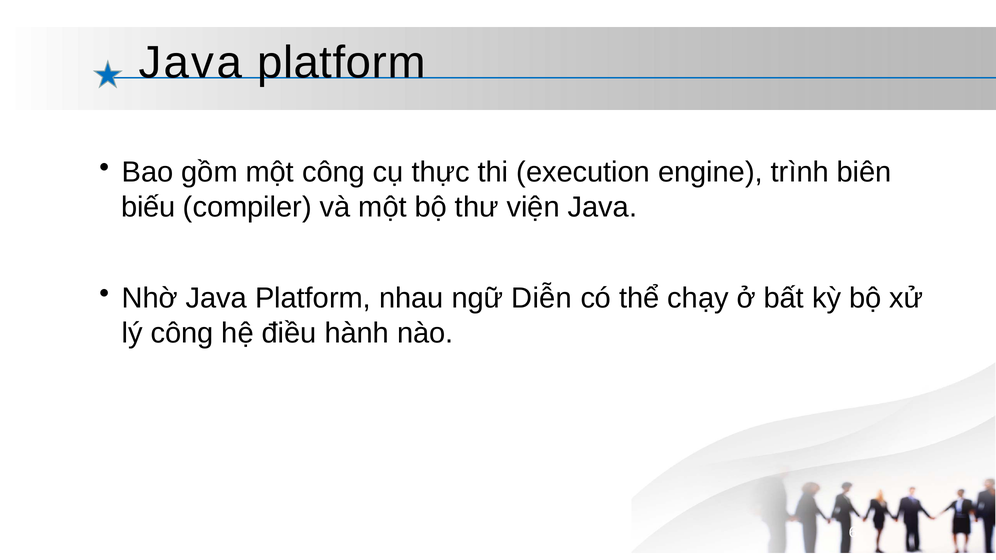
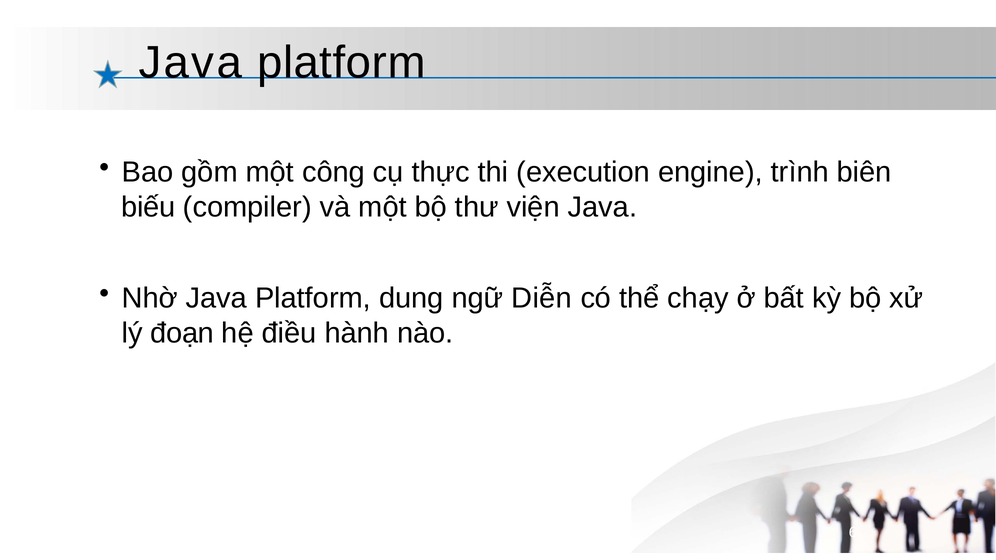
nhau: nhau -> dung (411, 298)
lý công: công -> đoạn (182, 333)
